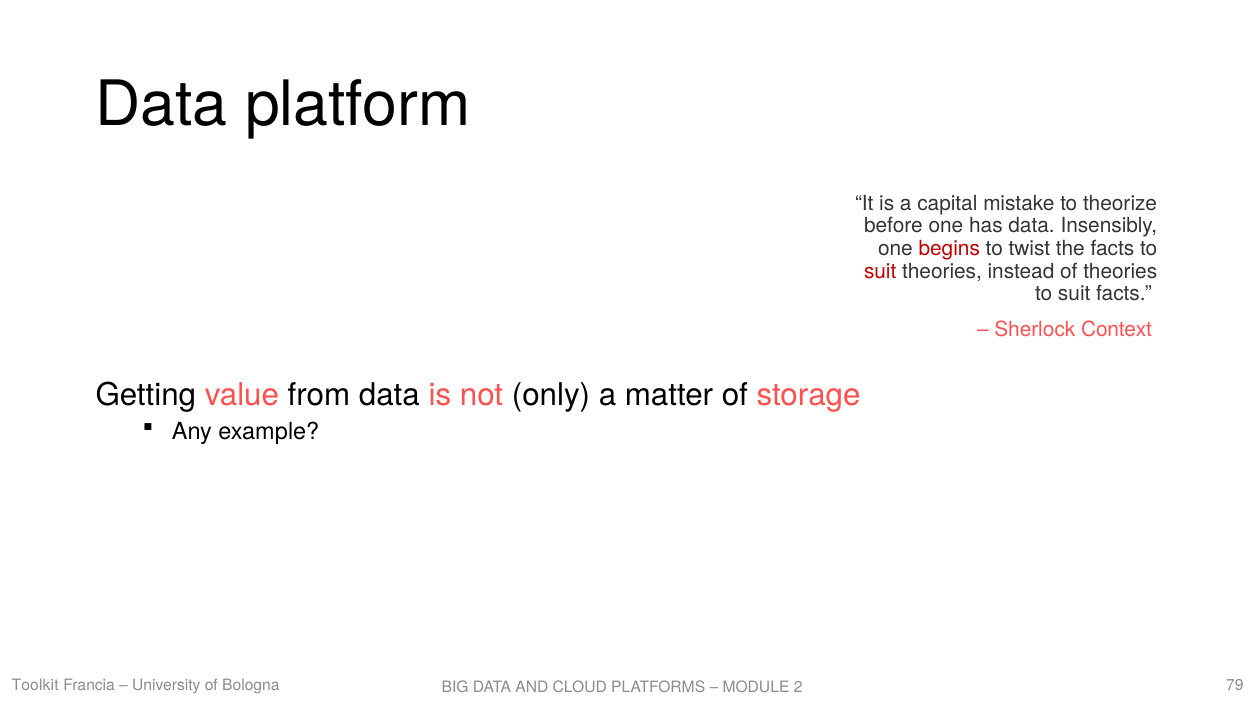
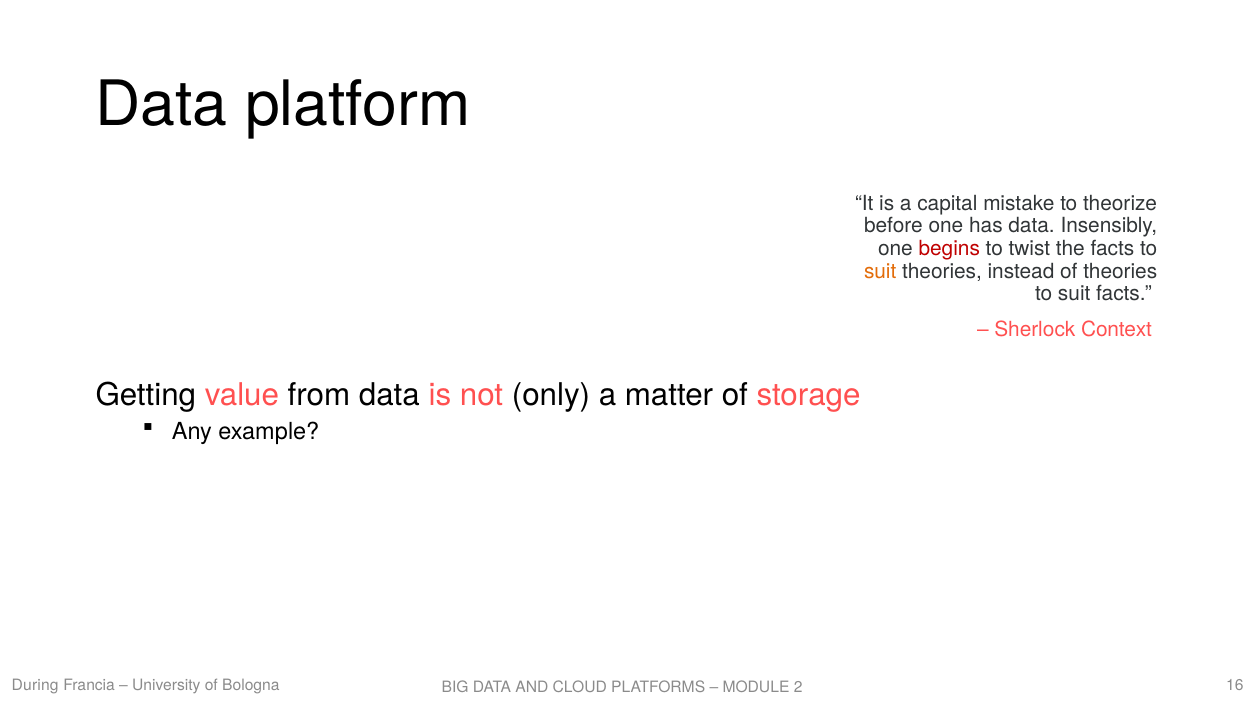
suit colour: red -> orange (880, 271)
Toolkit: Toolkit -> During (35, 685)
79: 79 -> 16 (1235, 685)
